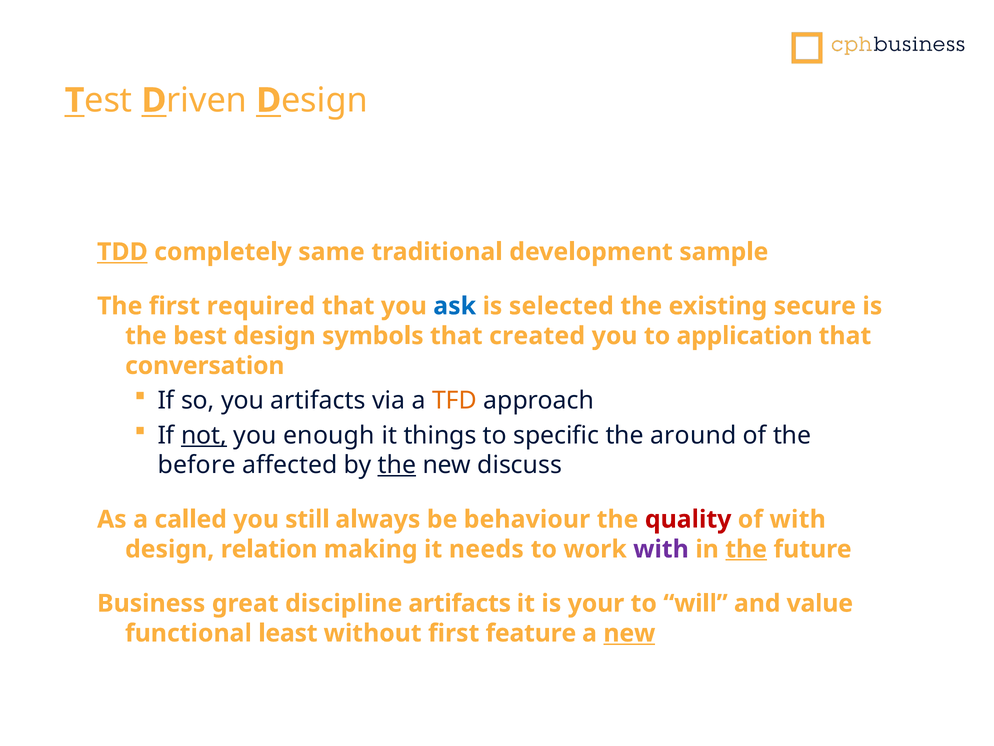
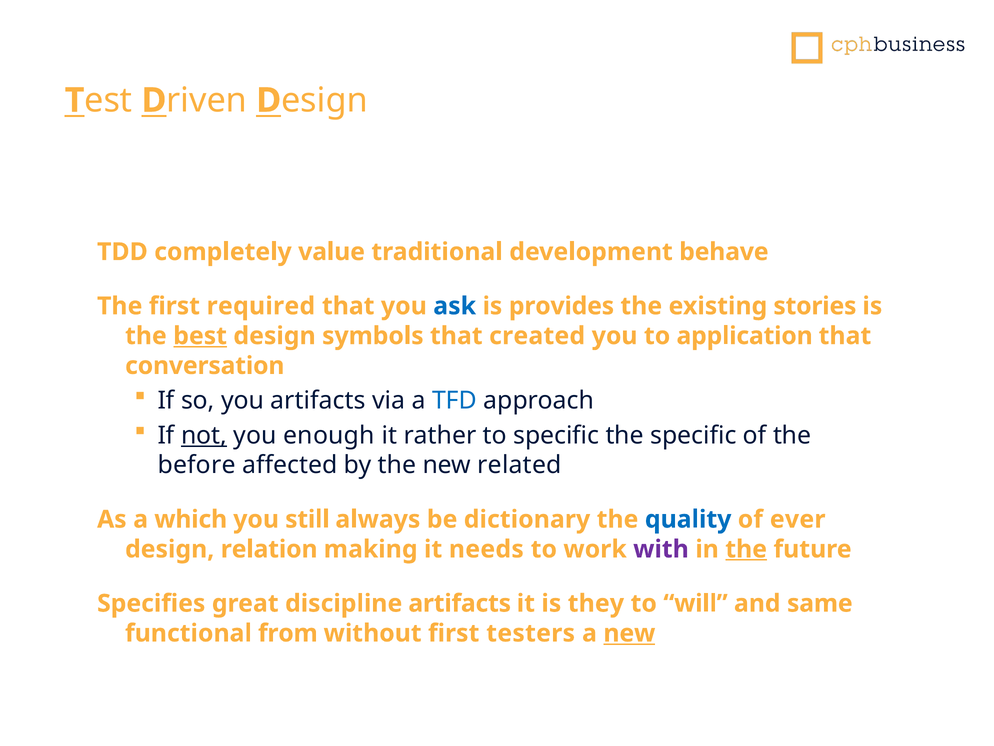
TDD underline: present -> none (122, 252)
same: same -> value (332, 252)
sample: sample -> behave (724, 252)
selected: selected -> provides (562, 306)
secure: secure -> stories (815, 306)
best underline: none -> present (200, 336)
TFD colour: orange -> blue (454, 400)
things: things -> rather (440, 435)
the around: around -> specific (693, 435)
the underline: present -> none (397, 465)
discuss: discuss -> related (520, 465)
called: called -> which (191, 519)
behaviour: behaviour -> dictionary (527, 519)
quality colour: red -> blue (688, 519)
of with: with -> ever (798, 519)
Business: Business -> Specifies (151, 603)
your: your -> they (596, 603)
value: value -> same (820, 603)
least: least -> from (288, 633)
feature: feature -> testers (531, 633)
